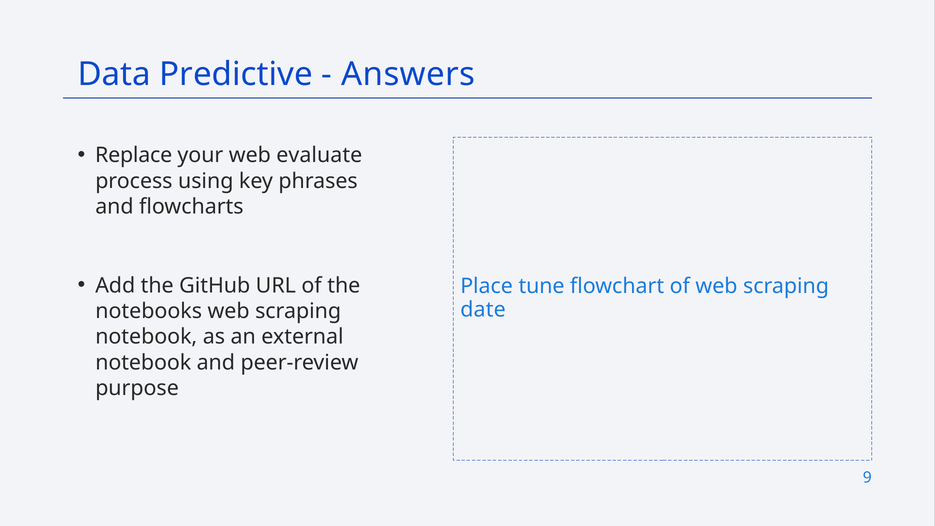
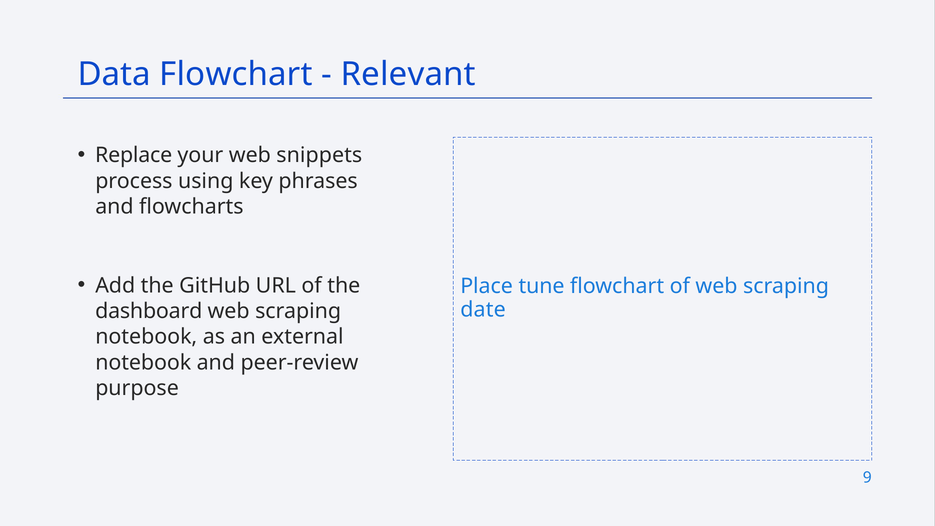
Data Predictive: Predictive -> Flowchart (236, 74)
Answers: Answers -> Relevant (408, 74)
evaluate: evaluate -> snippets (319, 155)
notebooks: notebooks -> dashboard (149, 311)
